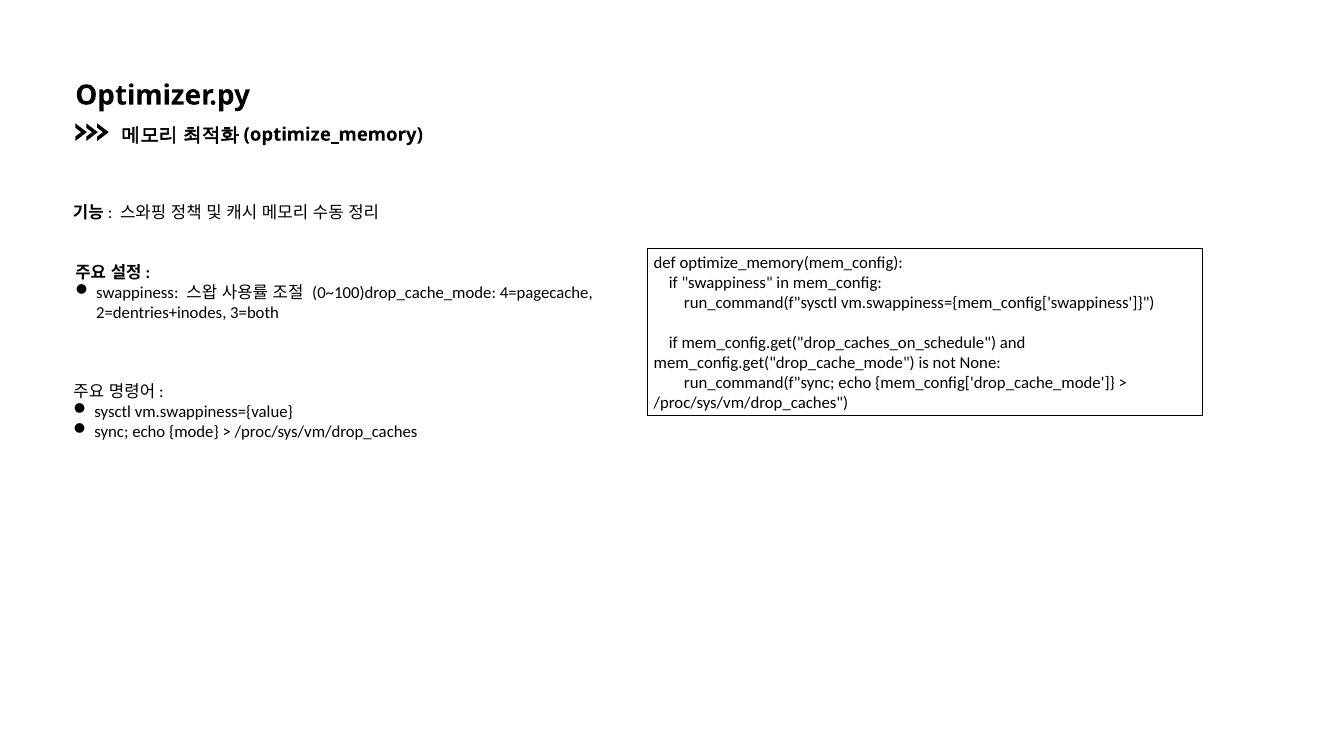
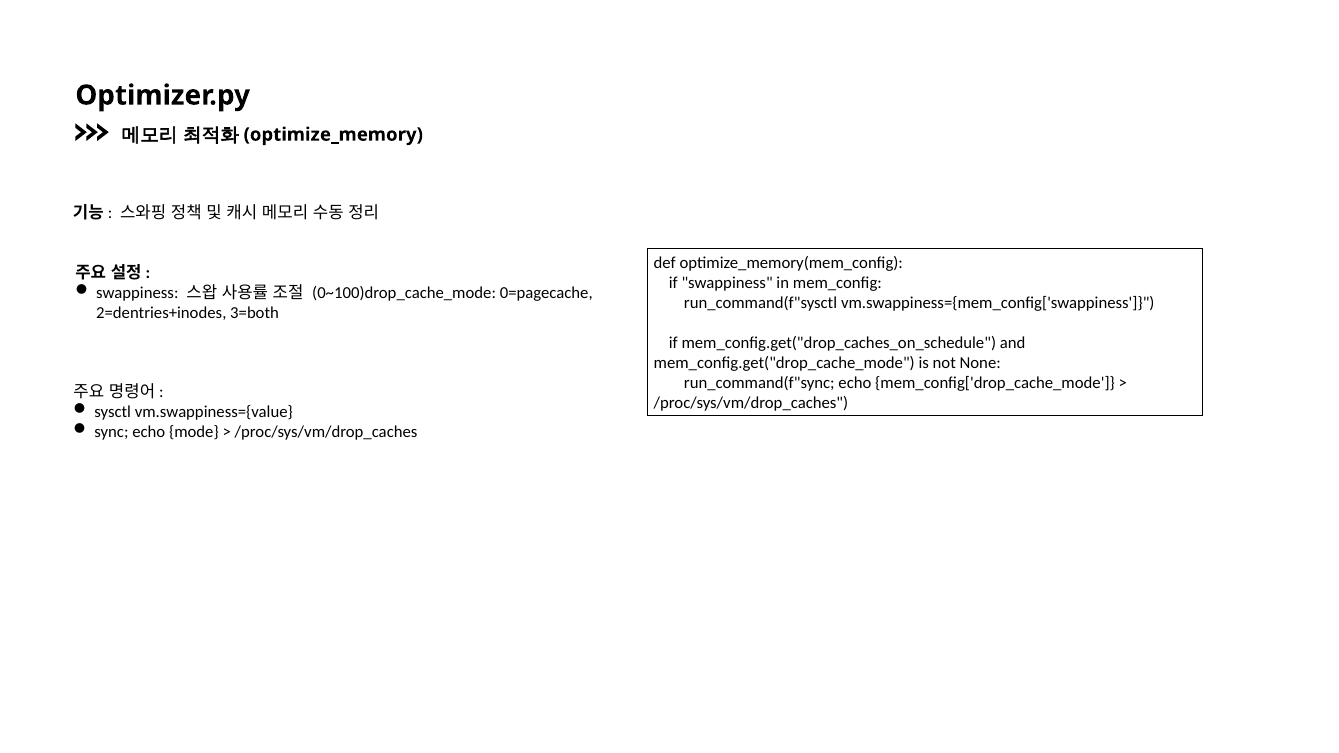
4=pagecache: 4=pagecache -> 0=pagecache (546, 293)
